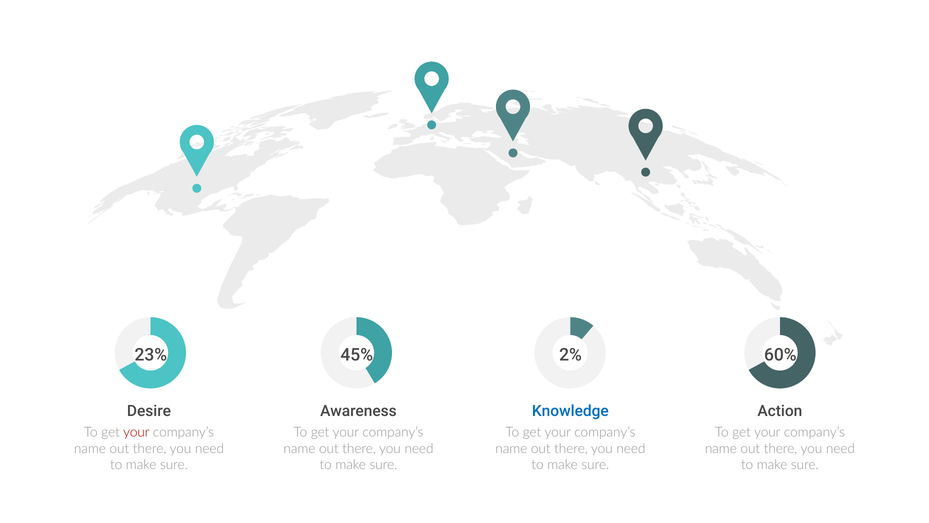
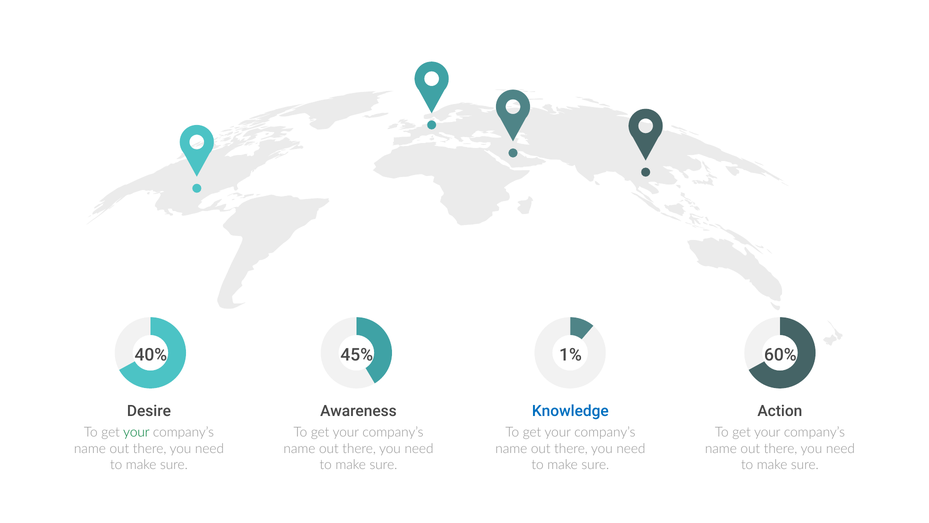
23%: 23% -> 40% (151, 355)
2%: 2% -> 1% (571, 355)
your colour: red -> green (136, 432)
